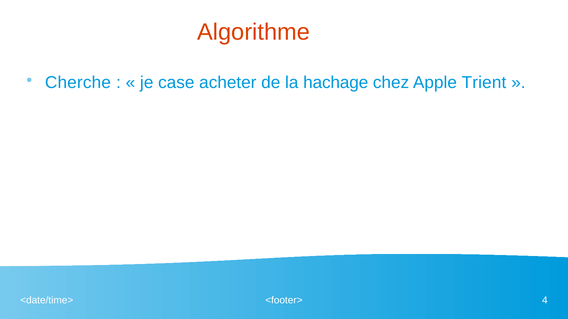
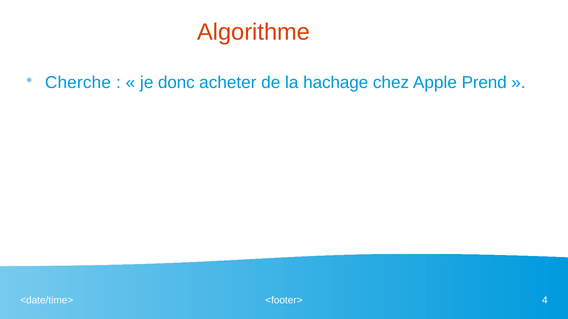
case: case -> donc (176, 83)
Trient: Trient -> Prend (484, 83)
